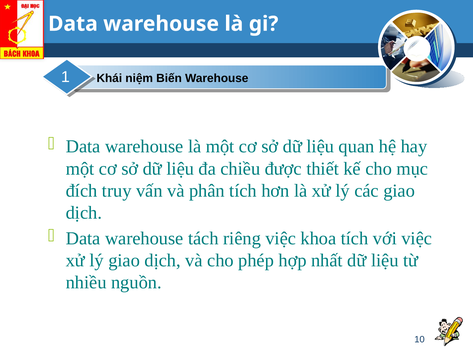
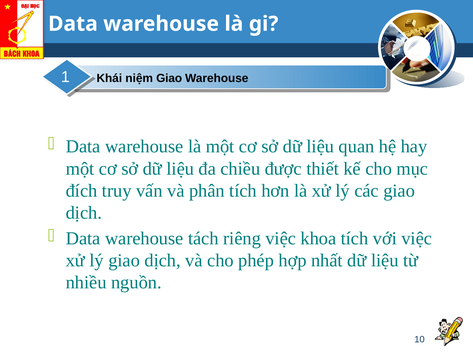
niệm Biến: Biến -> Giao (169, 78)
